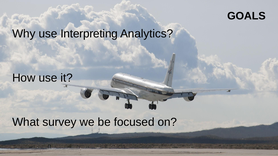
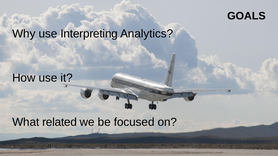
survey: survey -> related (60, 122)
